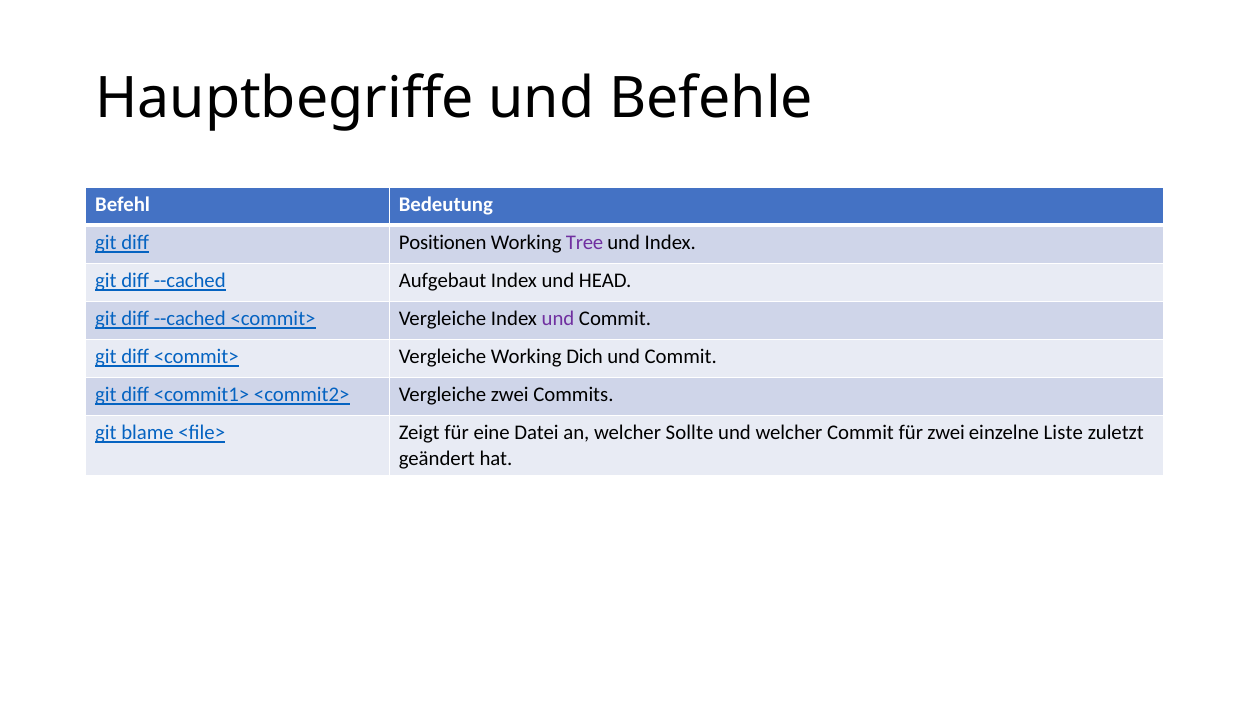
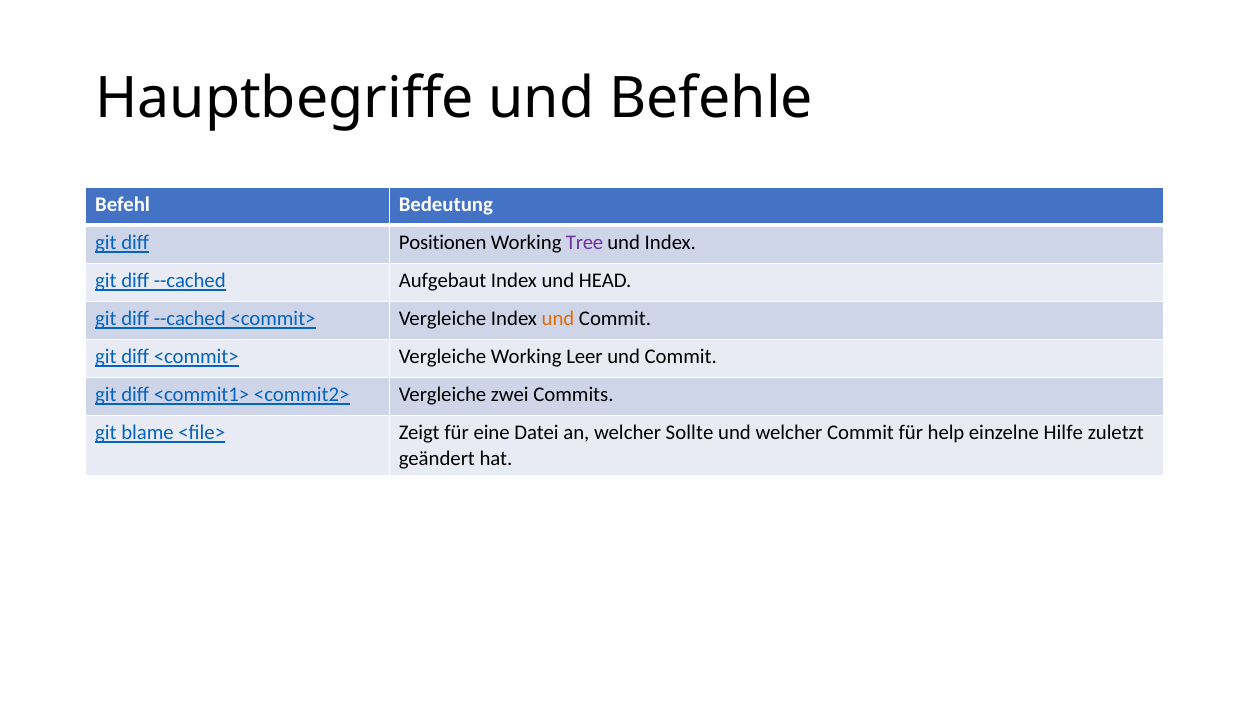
und colour: purple -> orange (558, 319)
Dich: Dich -> Leer (584, 357)
für zwei: zwei -> help (946, 433)
Liste: Liste -> Hilfe (1063, 433)
